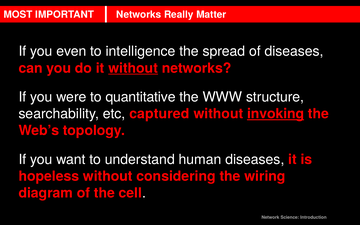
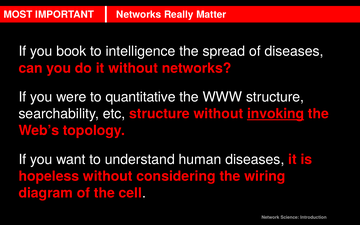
even: even -> book (71, 51)
without underline: present -> none (133, 68)
etc captured: captured -> structure (159, 114)
